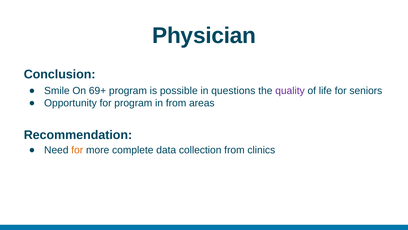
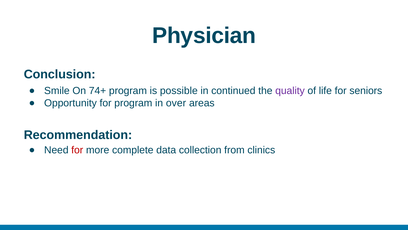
69+: 69+ -> 74+ (98, 91)
questions: questions -> continued (233, 91)
in from: from -> over (176, 103)
for colour: orange -> red (77, 150)
